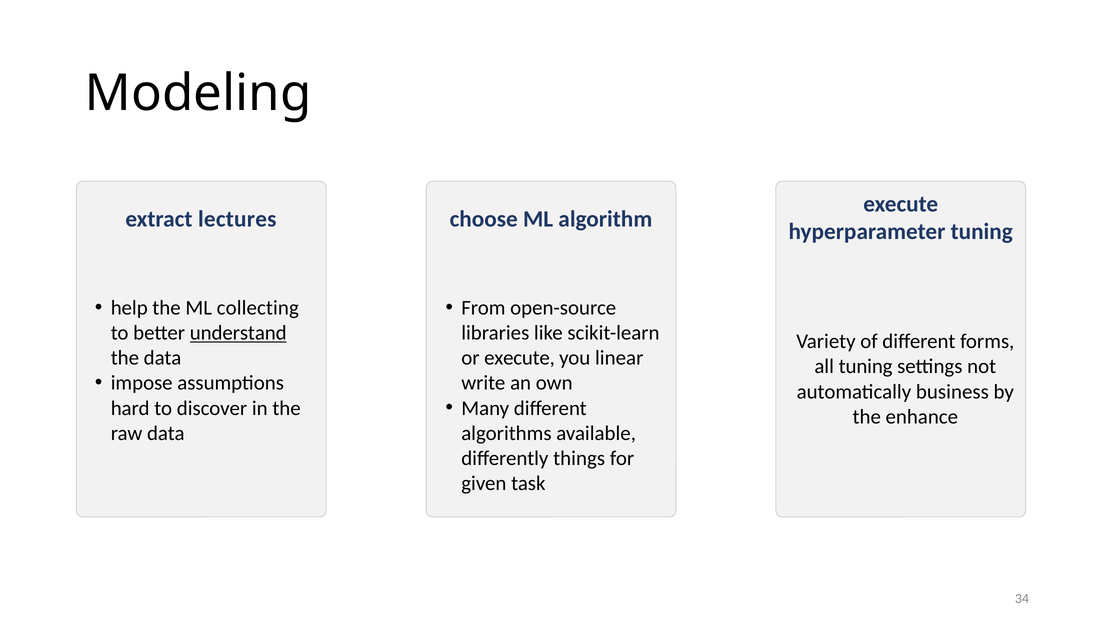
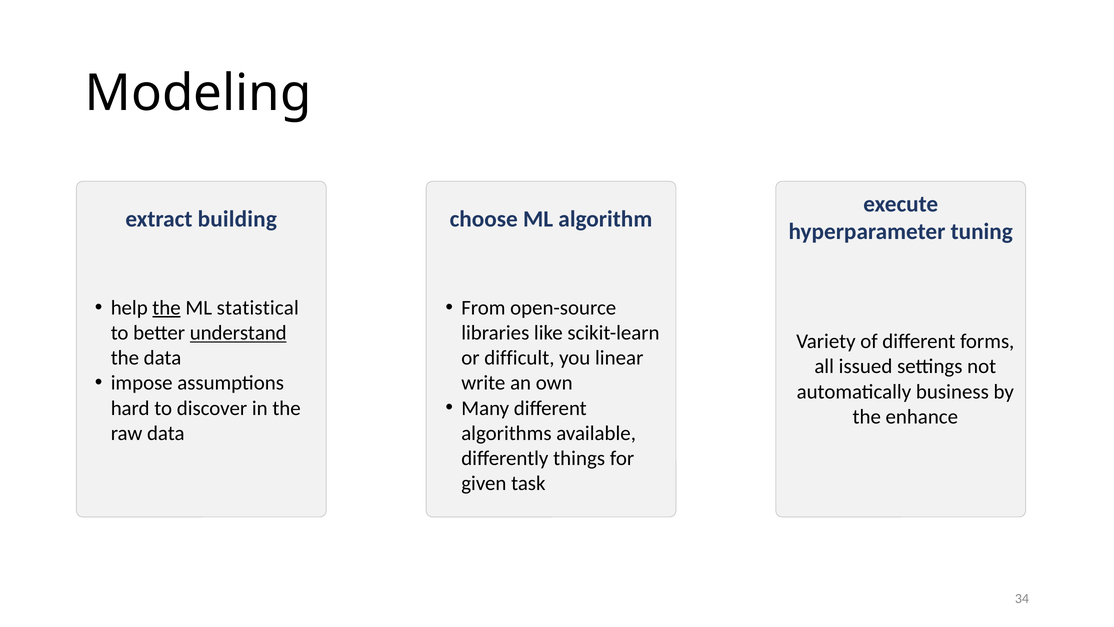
lectures: lectures -> building (237, 219)
the underline: none -> present (167, 308)
collecting: collecting -> statistical (258, 308)
or execute: execute -> difficult (519, 358)
all tuning: tuning -> issued (866, 366)
